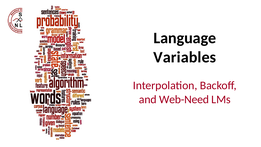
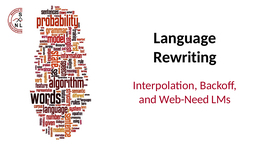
Variables: Variables -> Rewriting (185, 57)
